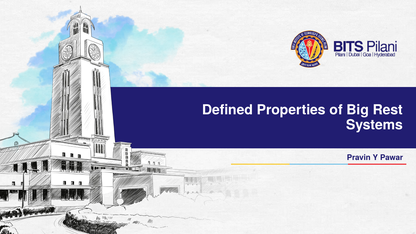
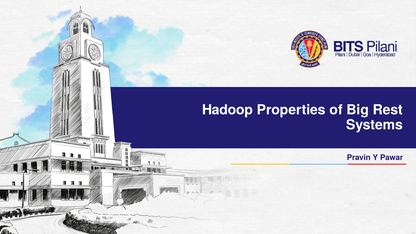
Defined: Defined -> Hadoop (228, 110)
